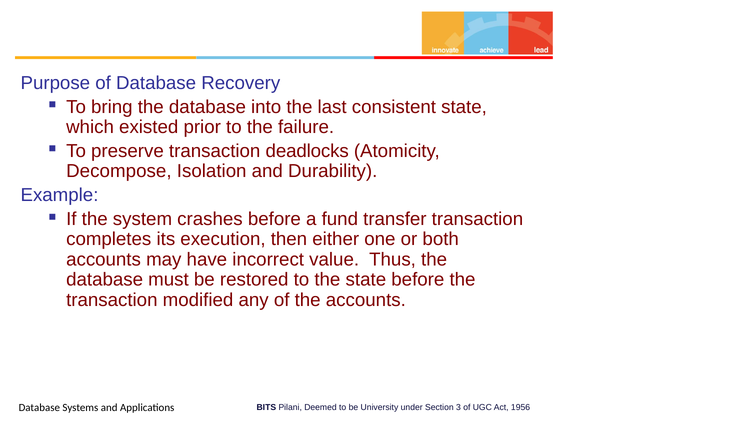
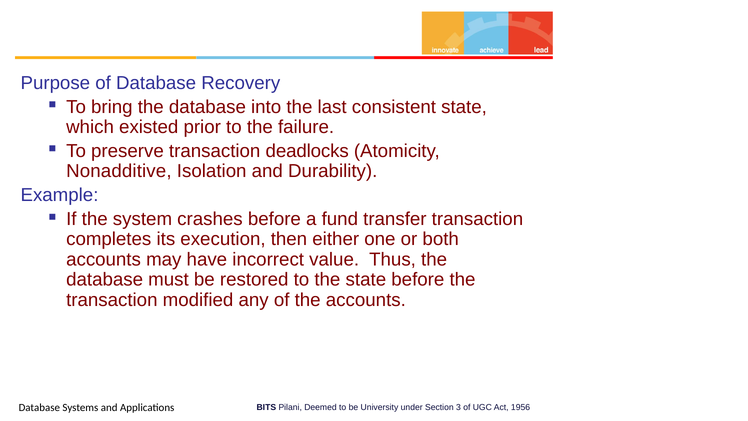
Decompose: Decompose -> Nonadditive (119, 171)
